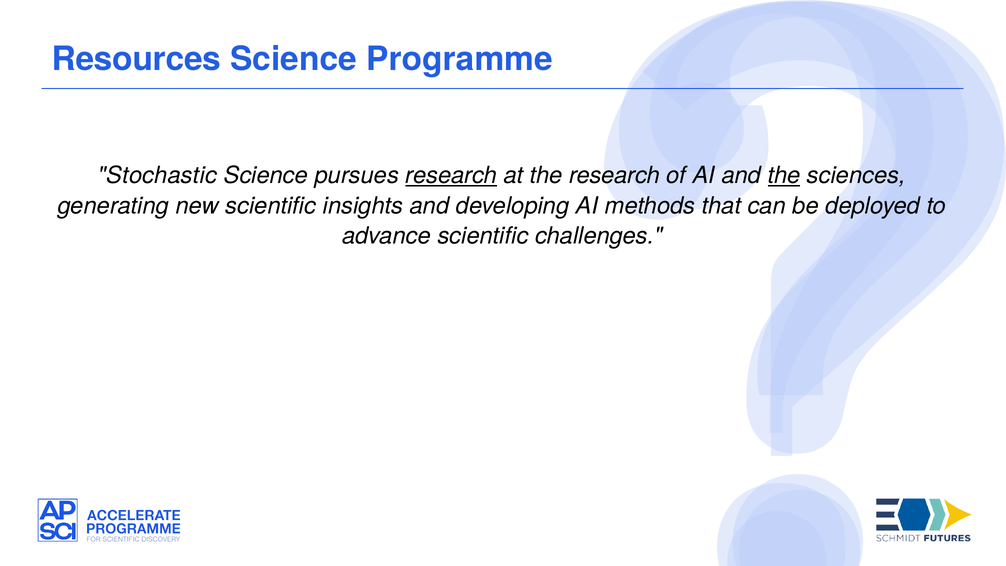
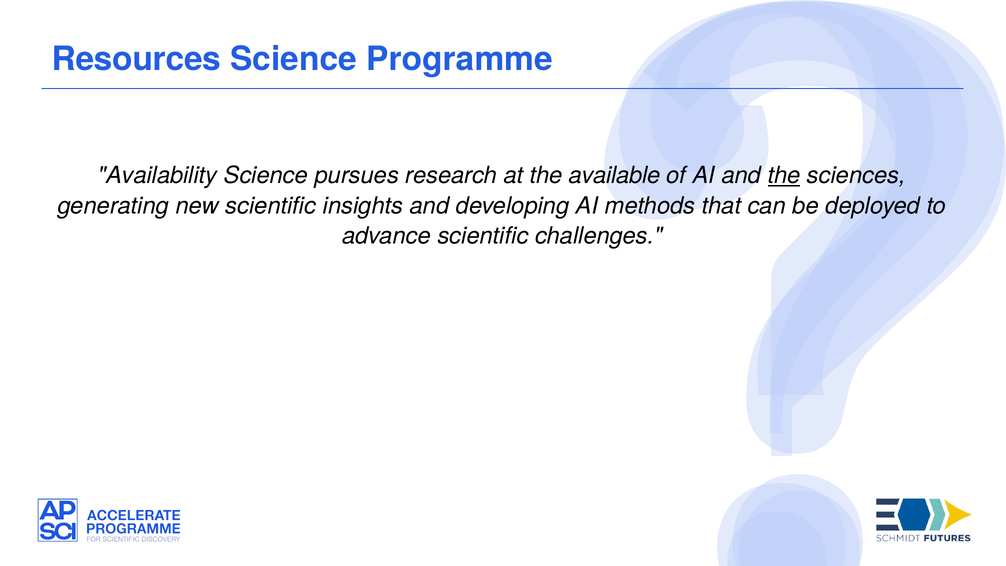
Stochastic: Stochastic -> Availability (157, 175)
research underline: present -> none (451, 175)
the research: research -> available (615, 175)
